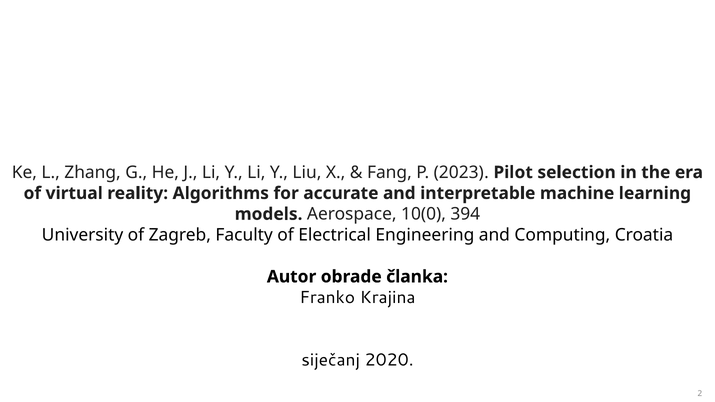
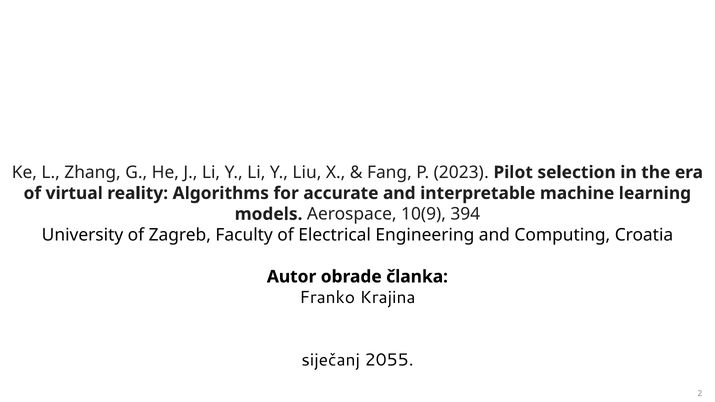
10(0: 10(0 -> 10(9 (424, 214)
2020: 2020 -> 2055 (389, 360)
